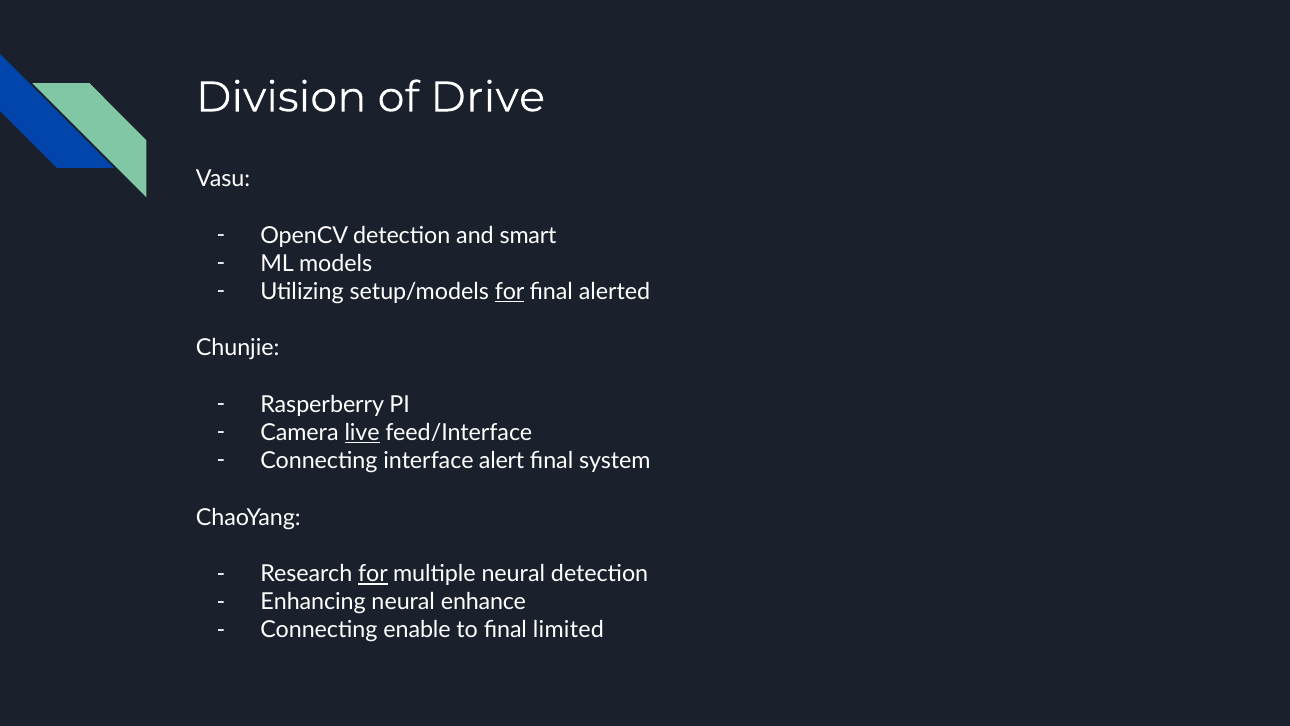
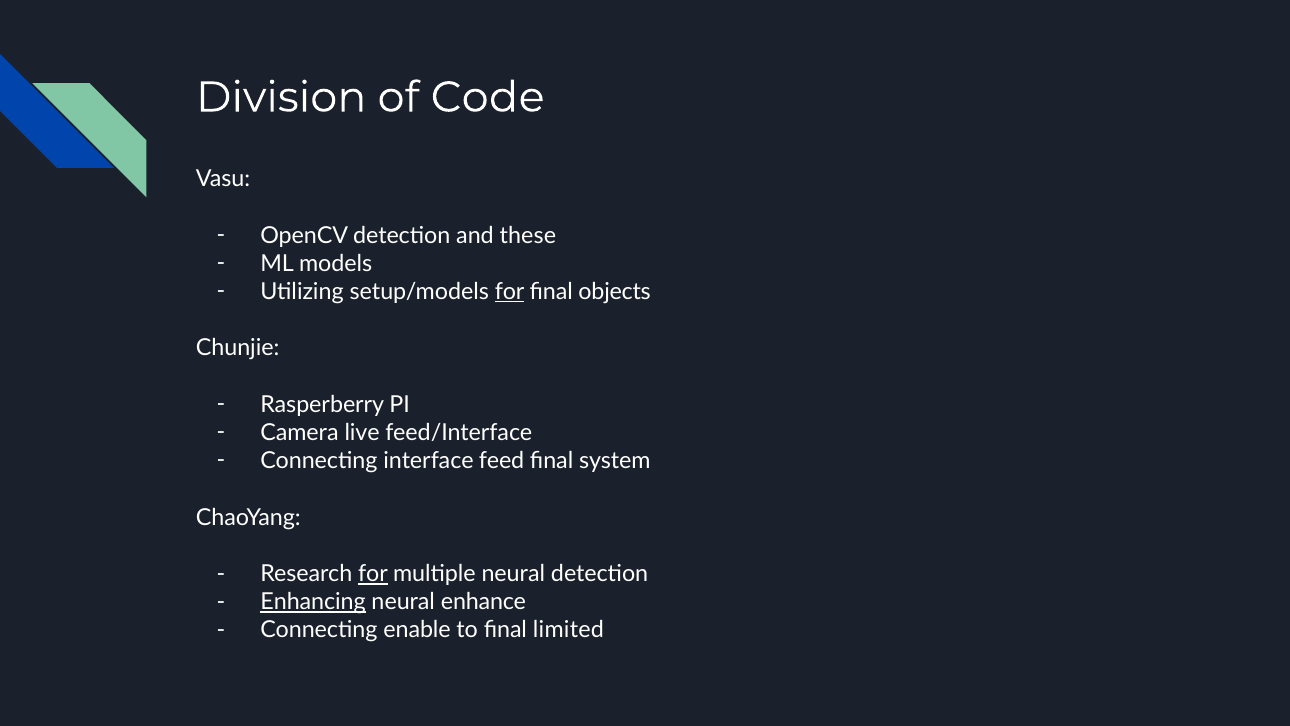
Drive: Drive -> Code (488, 97)
smart: smart -> these (528, 235)
alerted: alerted -> objects (615, 291)
live underline: present -> none (362, 432)
alert: alert -> feed (502, 460)
Enhancing underline: none -> present (313, 602)
